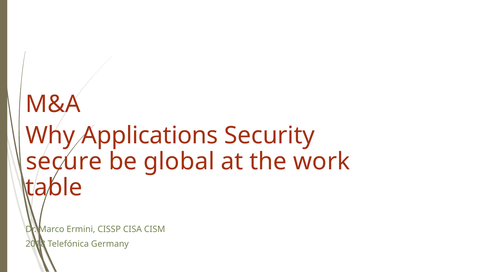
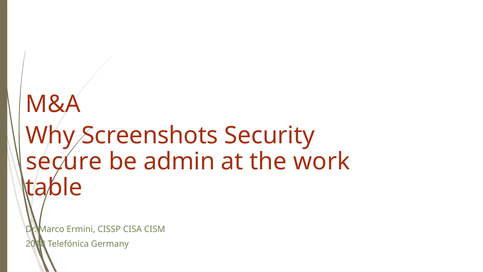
Applications: Applications -> Screenshots (150, 135)
global: global -> admin (179, 161)
